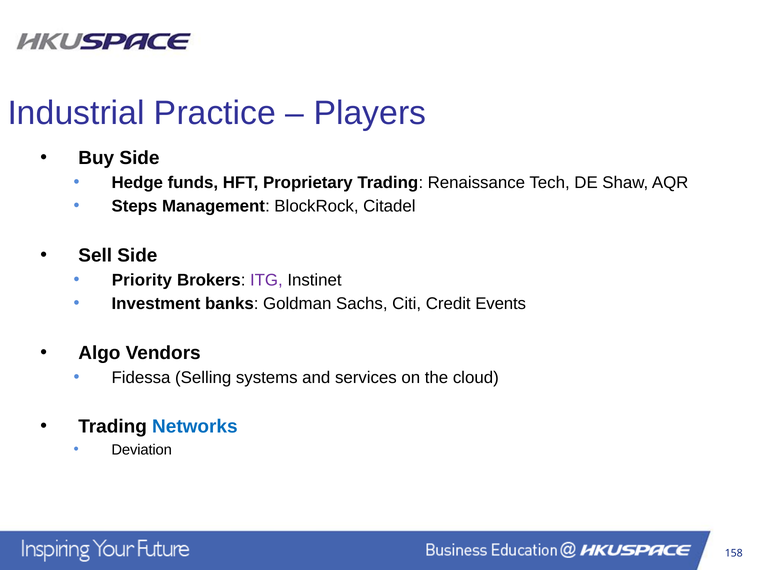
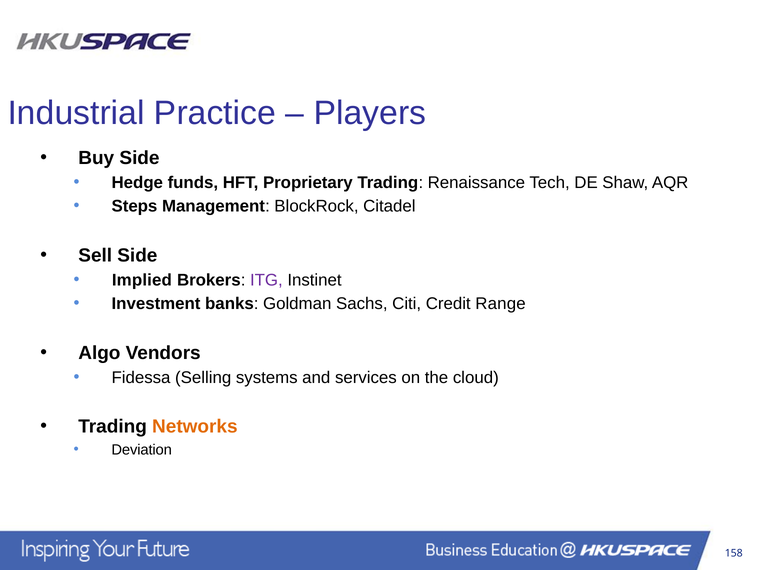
Priority: Priority -> Implied (142, 280)
Events: Events -> Range (500, 304)
Networks colour: blue -> orange (195, 427)
